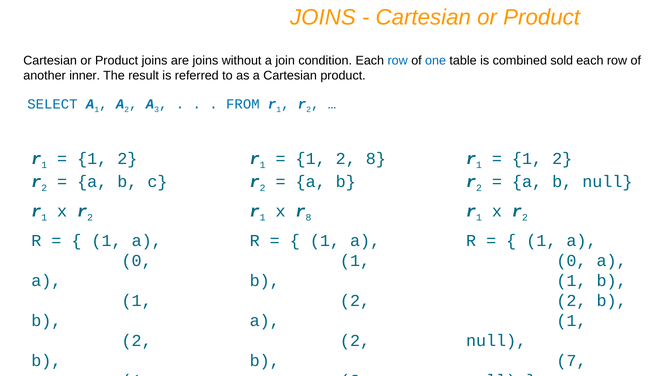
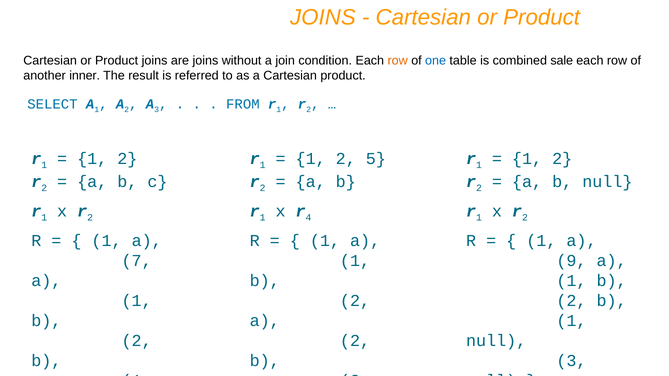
row colour: blue -> orange (398, 61)
sold: sold -> sale (562, 61)
2 8: 8 -> 5 (376, 159)
r 8: 8 -> 4 (309, 218)
0: 0 -> 7 (137, 261)
0: 0 -> 9 (571, 261)
7: 7 -> 3 (571, 361)
